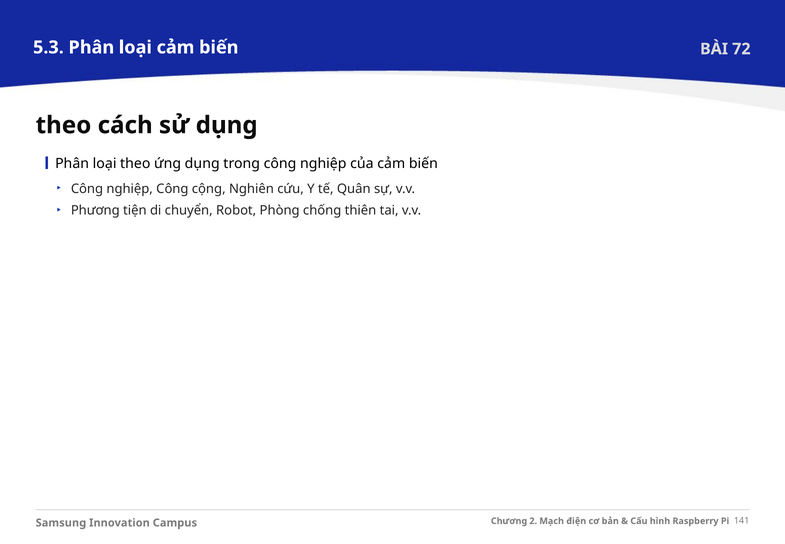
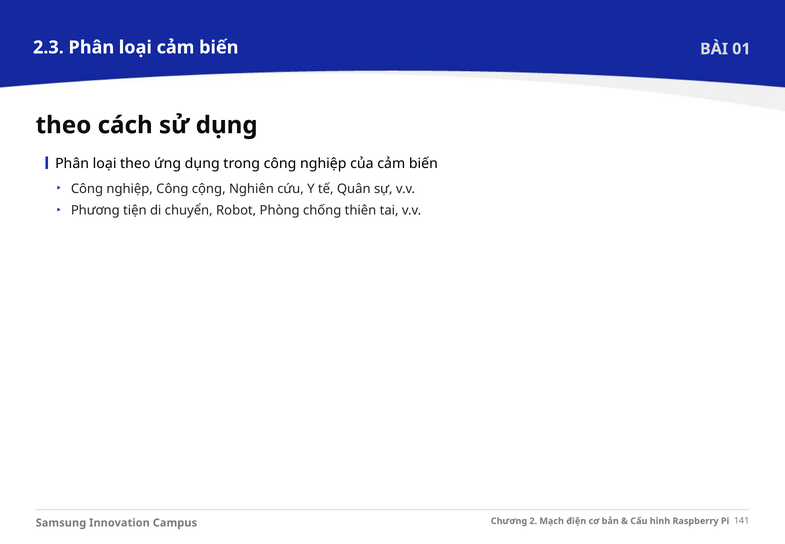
5.3: 5.3 -> 2.3 (48, 47)
72: 72 -> 01 (741, 49)
